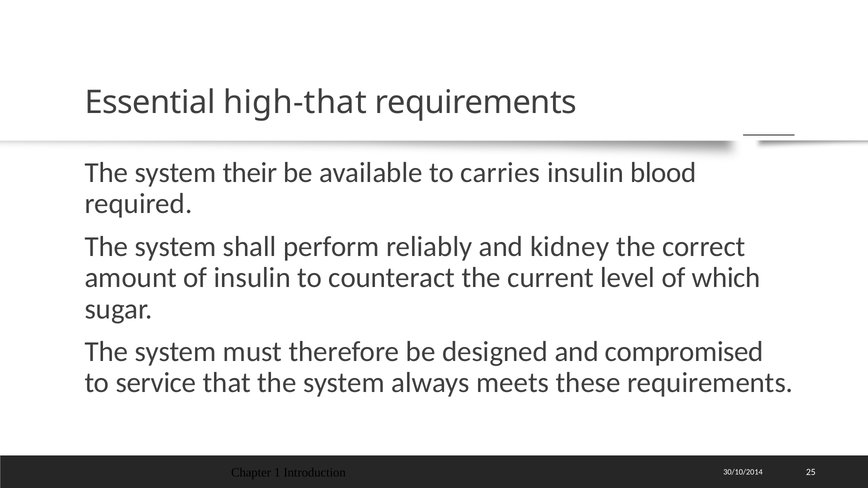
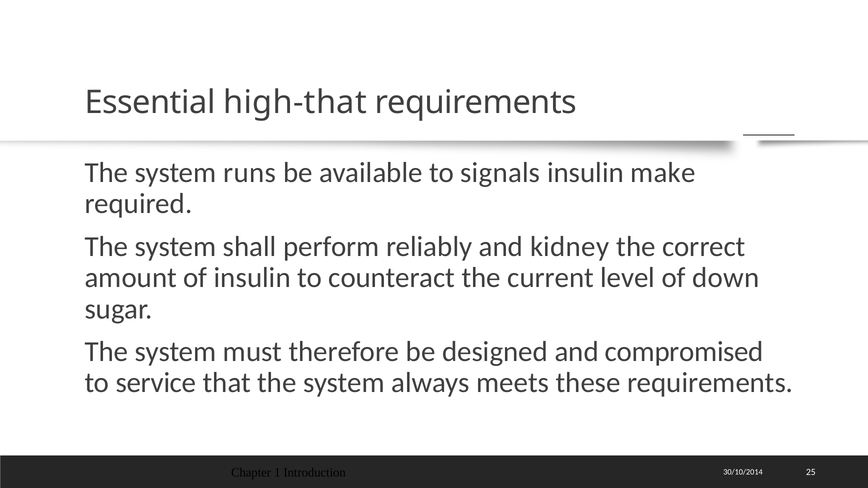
their: their -> runs (250, 173)
carries: carries -> signals (500, 173)
blood: blood -> make (663, 173)
which: which -> down (726, 278)
